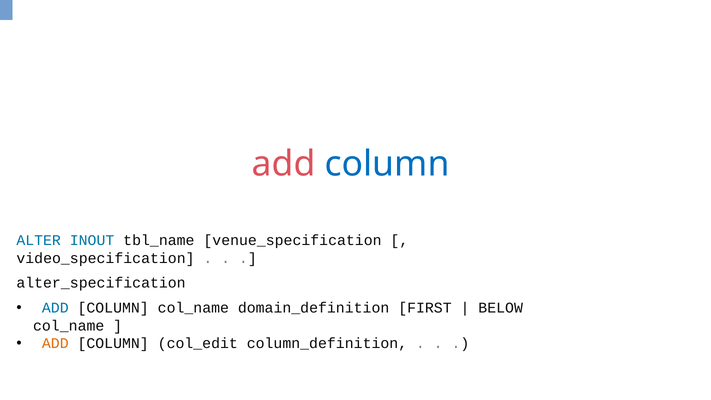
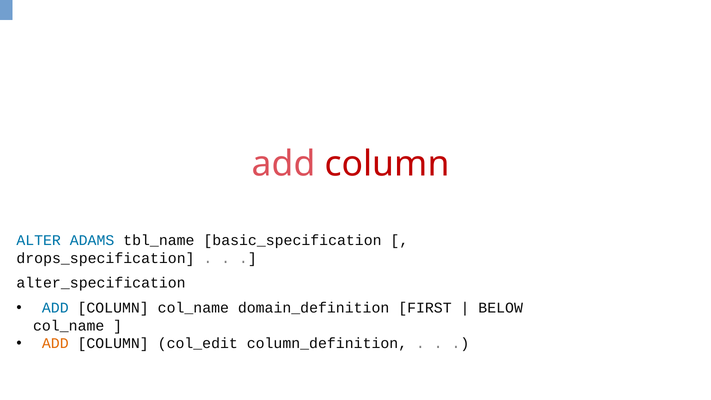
column colour: blue -> red (387, 164)
INOUT: INOUT -> ADAMS (92, 240)
venue_specification: venue_specification -> basic_specification (293, 240)
video_specification: video_specification -> drops_specification (105, 258)
